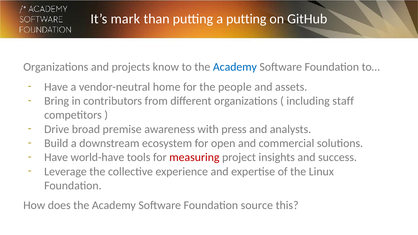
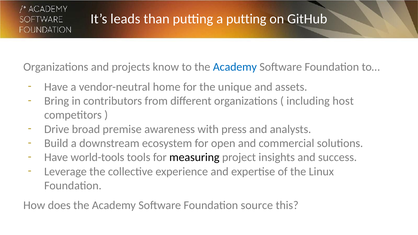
mark: mark -> leads (125, 19)
people: people -> unique (235, 87)
staff: staff -> host (343, 101)
world-have: world-have -> world-tools (97, 157)
measuring colour: red -> black (194, 157)
